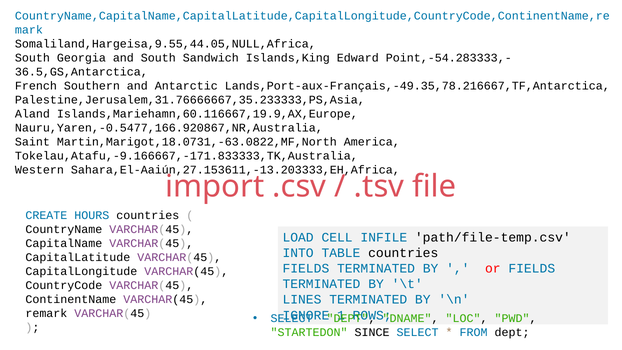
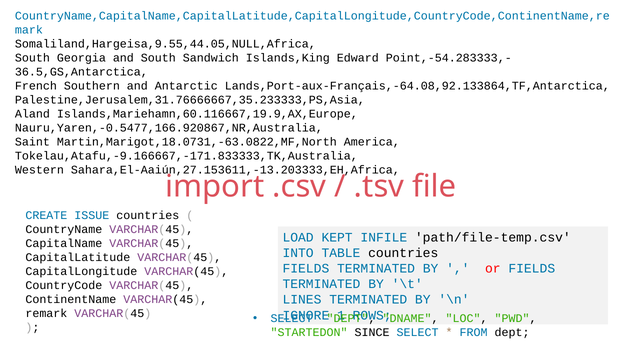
Lands,Port-aux-Français,-49.35,78.216667,TF,Antarctica: Lands,Port-aux-Français,-49.35,78.216667,TF,Antarctica -> Lands,Port-aux-Français,-64.08,92.133864,TF,Antarctica (417, 86)
HOURS: HOURS -> ISSUE (92, 215)
CELL: CELL -> KEPT (337, 237)
